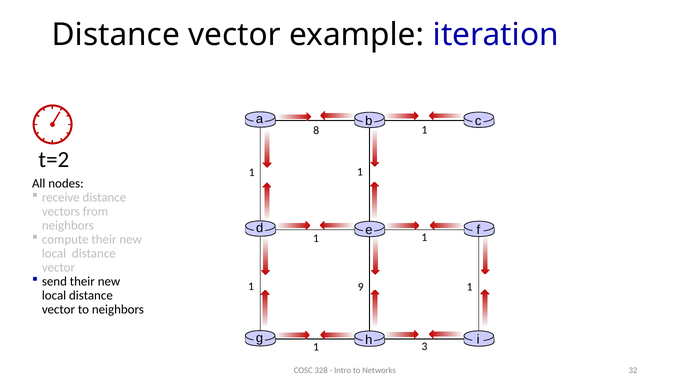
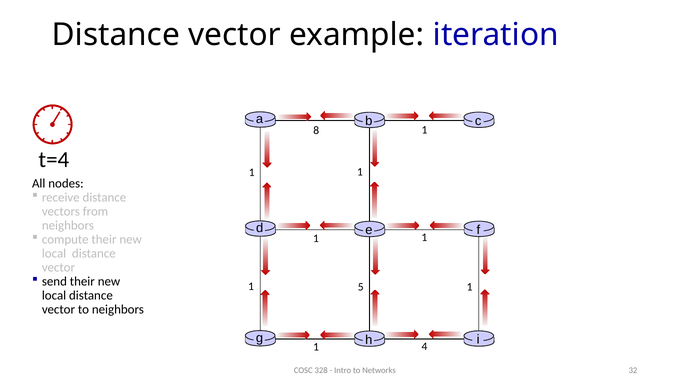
t=2: t=2 -> t=4 (54, 160)
9: 9 -> 5 (361, 287)
3: 3 -> 4 (424, 347)
